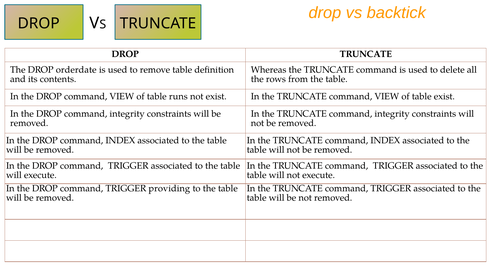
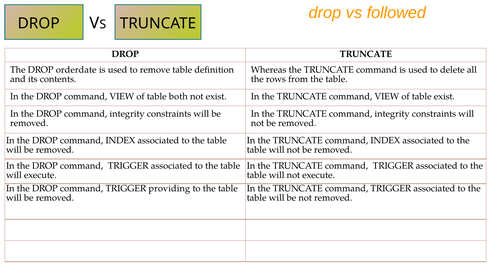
backtick: backtick -> followed (396, 13)
runs: runs -> both (178, 97)
